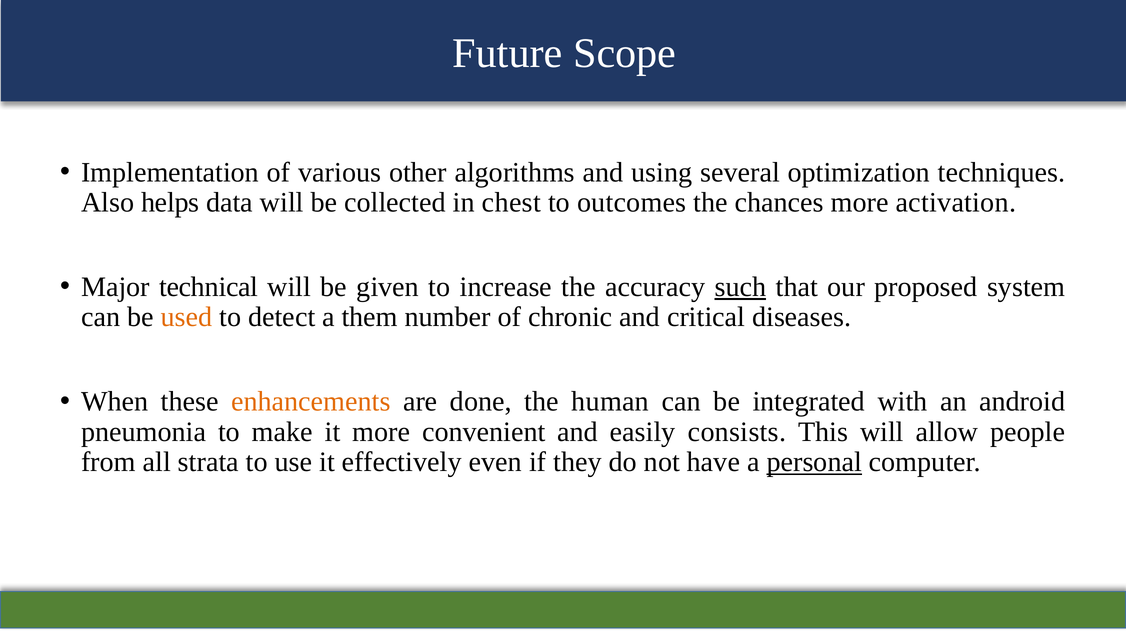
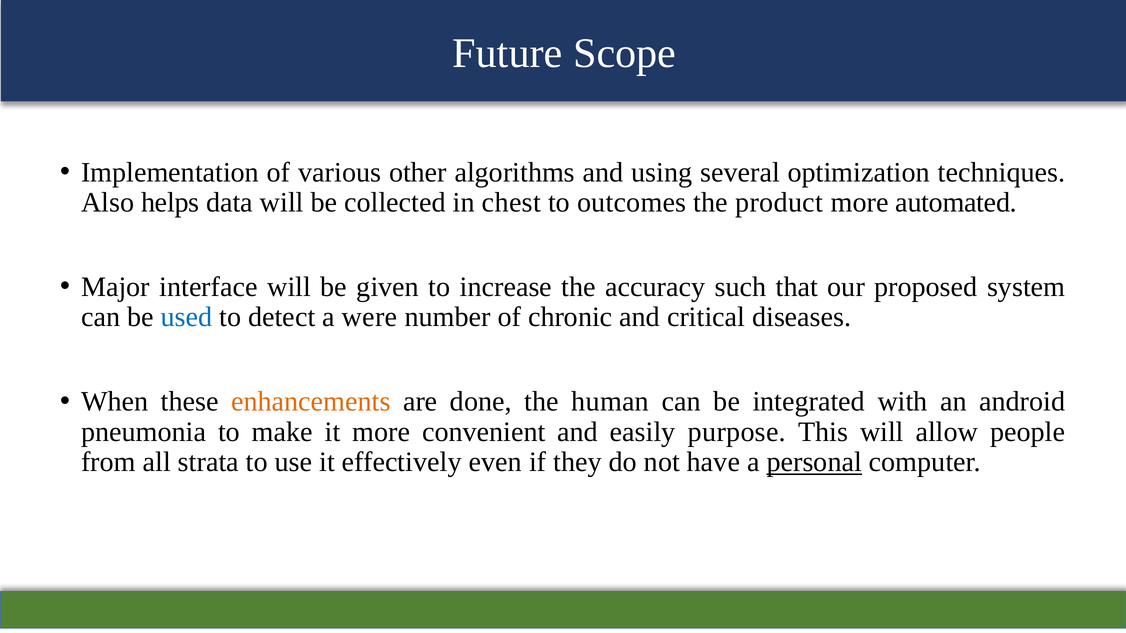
chances: chances -> product (779, 203)
activation: activation -> automated (956, 203)
technical: technical -> interface (209, 287)
such underline: present -> none (740, 287)
used colour: orange -> blue (186, 317)
them: them -> were (370, 317)
consists: consists -> purpose (737, 432)
